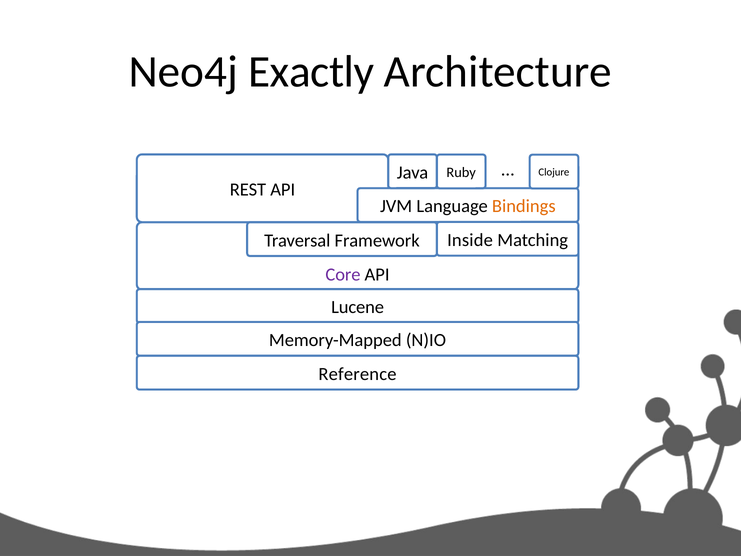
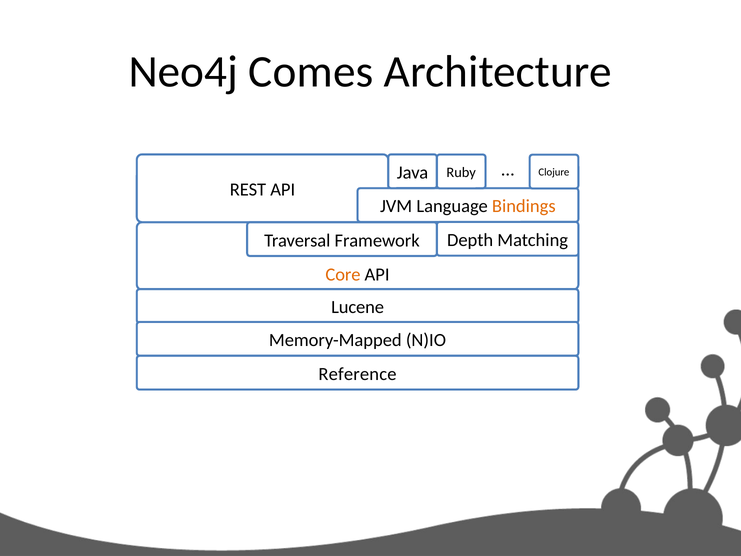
Exactly: Exactly -> Comes (311, 72)
Inside: Inside -> Depth (470, 240)
Core colour: purple -> orange (343, 275)
